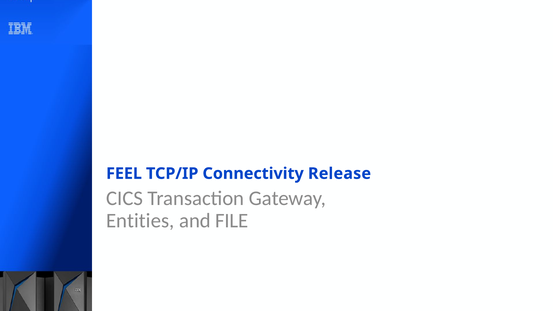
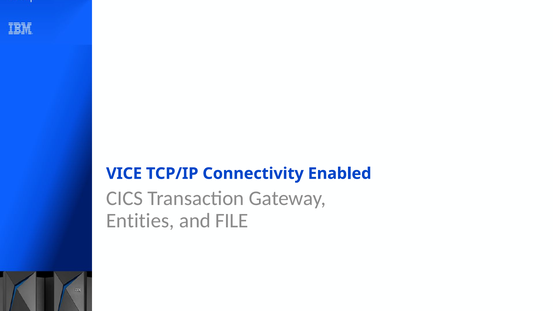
FEEL: FEEL -> VICE (124, 174)
Release: Release -> Enabled (340, 174)
